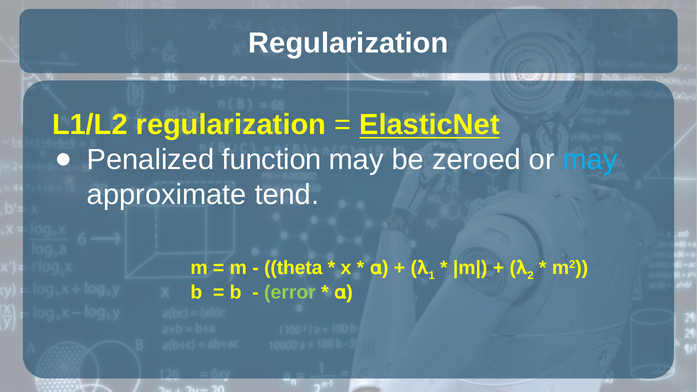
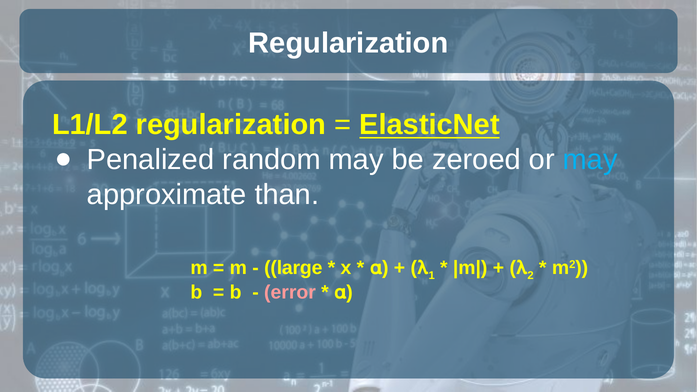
function: function -> random (272, 160)
tend: tend -> than (287, 195)
theta: theta -> large (293, 268)
error colour: light green -> pink (290, 293)
